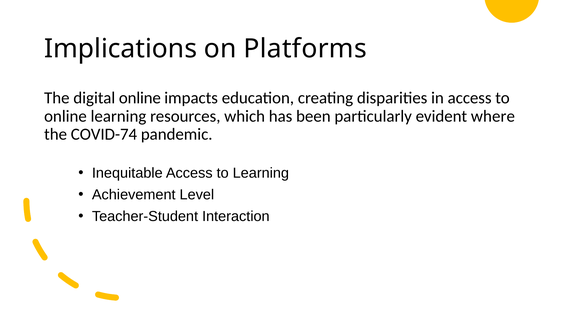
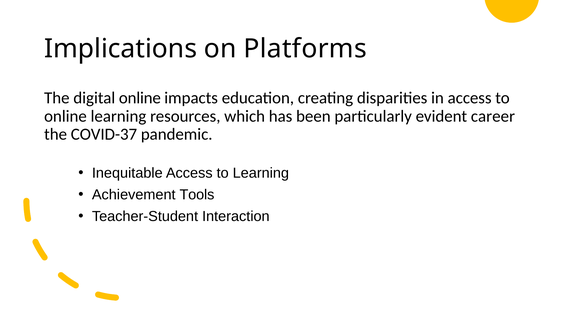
where: where -> career (493, 116)
COVID-74: COVID-74 -> COVID-37 (104, 134)
Level: Level -> Tools (197, 194)
